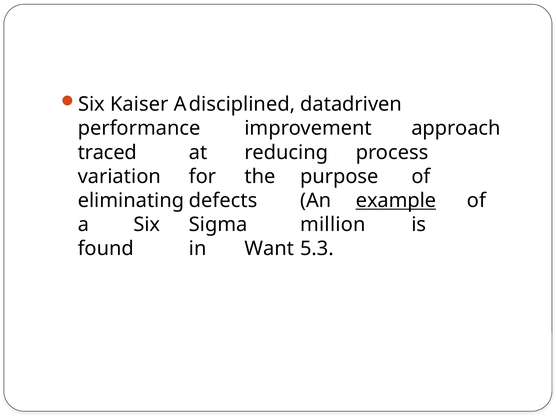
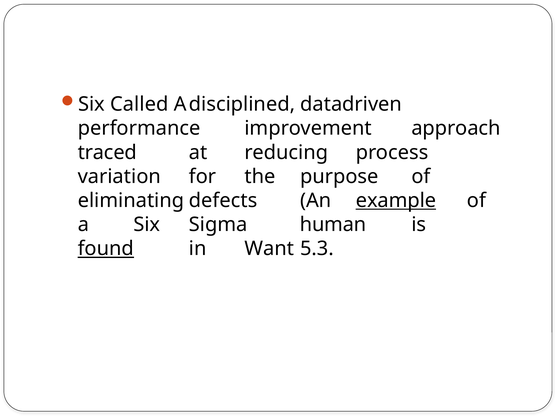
Kaiser: Kaiser -> Called (139, 104)
million: million -> human (333, 225)
found underline: none -> present (106, 249)
